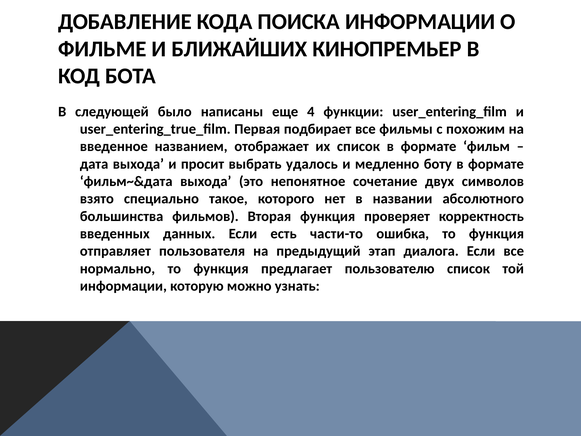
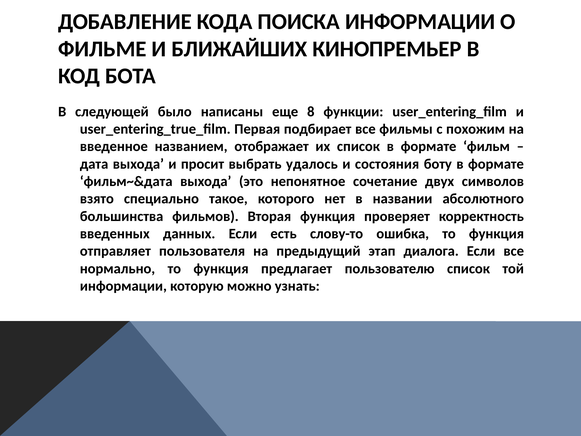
4: 4 -> 8 (311, 112)
медленно: медленно -> состояния (387, 164)
части-то: части-то -> слову-то (337, 234)
